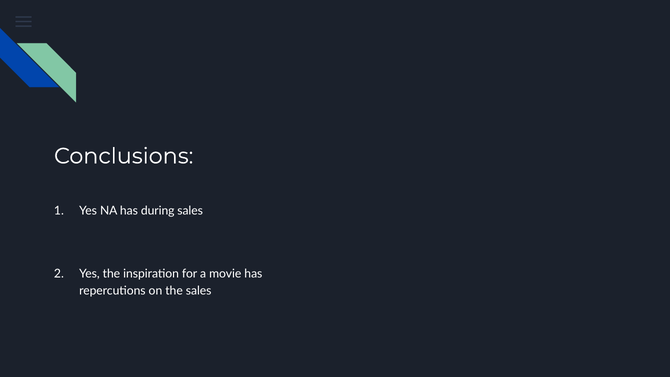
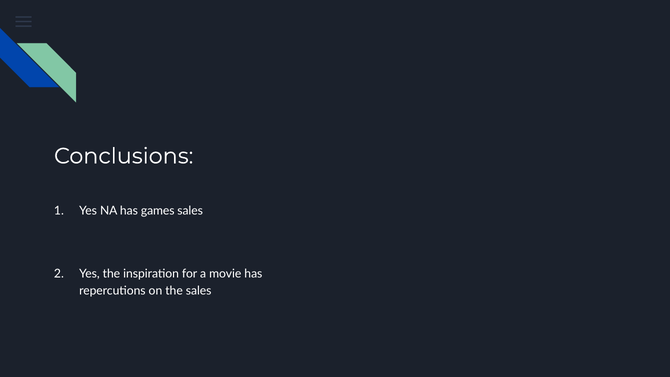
during: during -> games (158, 211)
